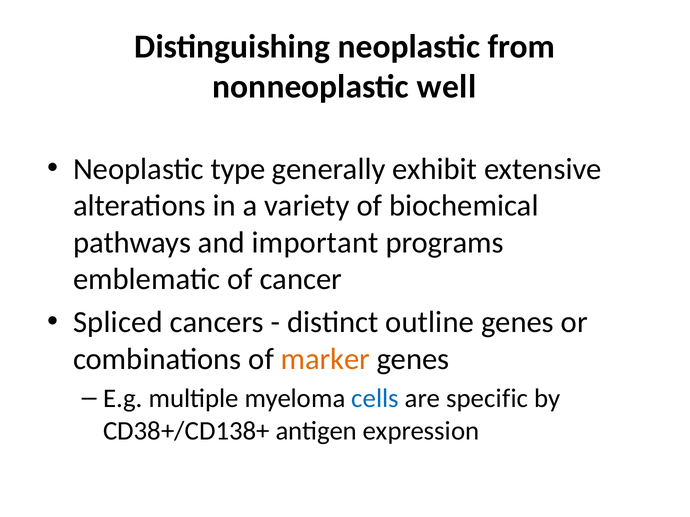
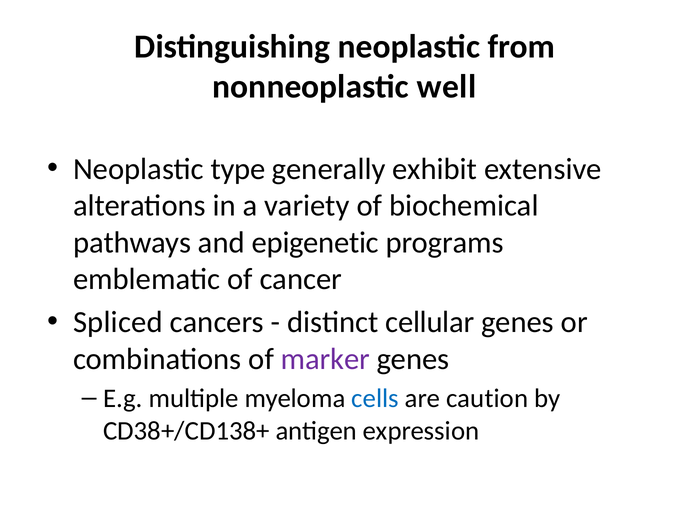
important: important -> epigenetic (315, 243)
outline: outline -> cellular (430, 323)
marker colour: orange -> purple (325, 359)
specific: specific -> caution (487, 399)
